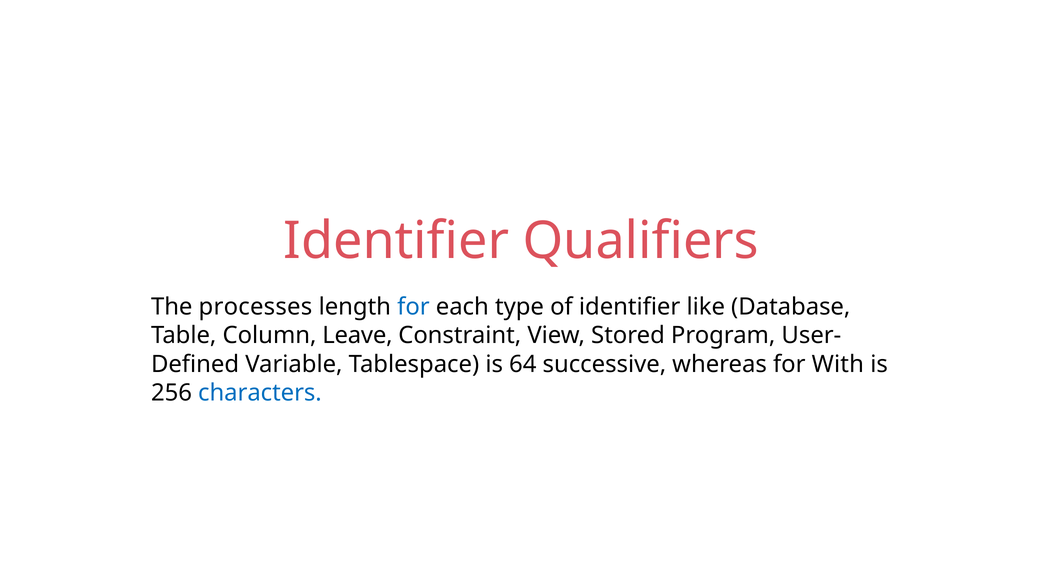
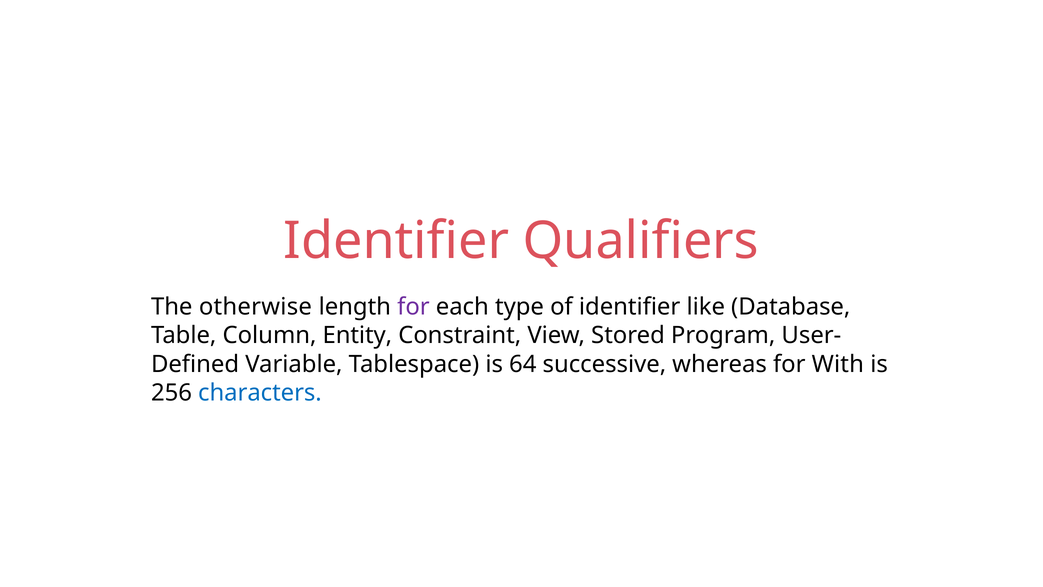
processes: processes -> otherwise (255, 307)
for colour: blue -> purple (413, 307)
Leave: Leave -> Entity (357, 335)
